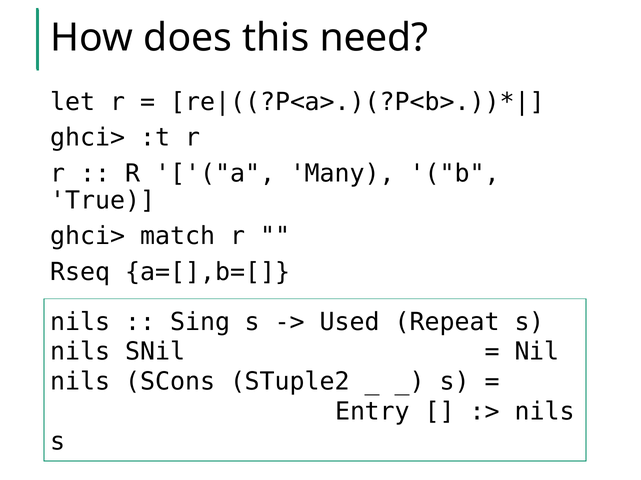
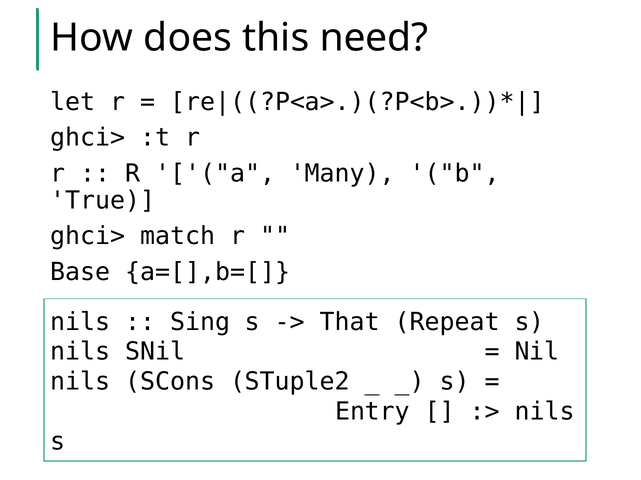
Rseq: Rseq -> Base (80, 272)
Used: Used -> That (350, 322)
